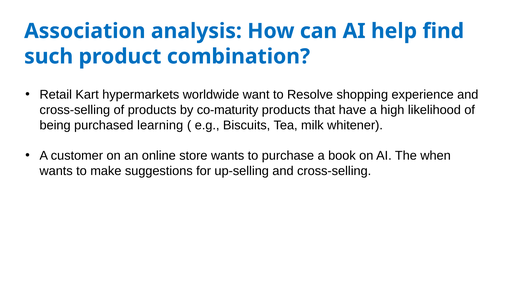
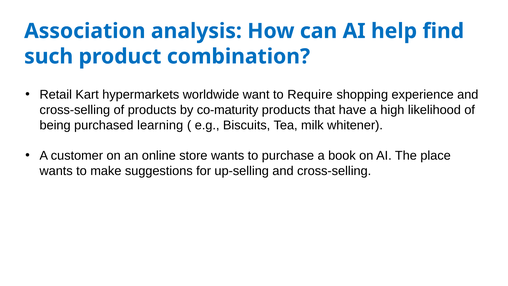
Resolve: Resolve -> Require (310, 95)
when: when -> place (436, 156)
